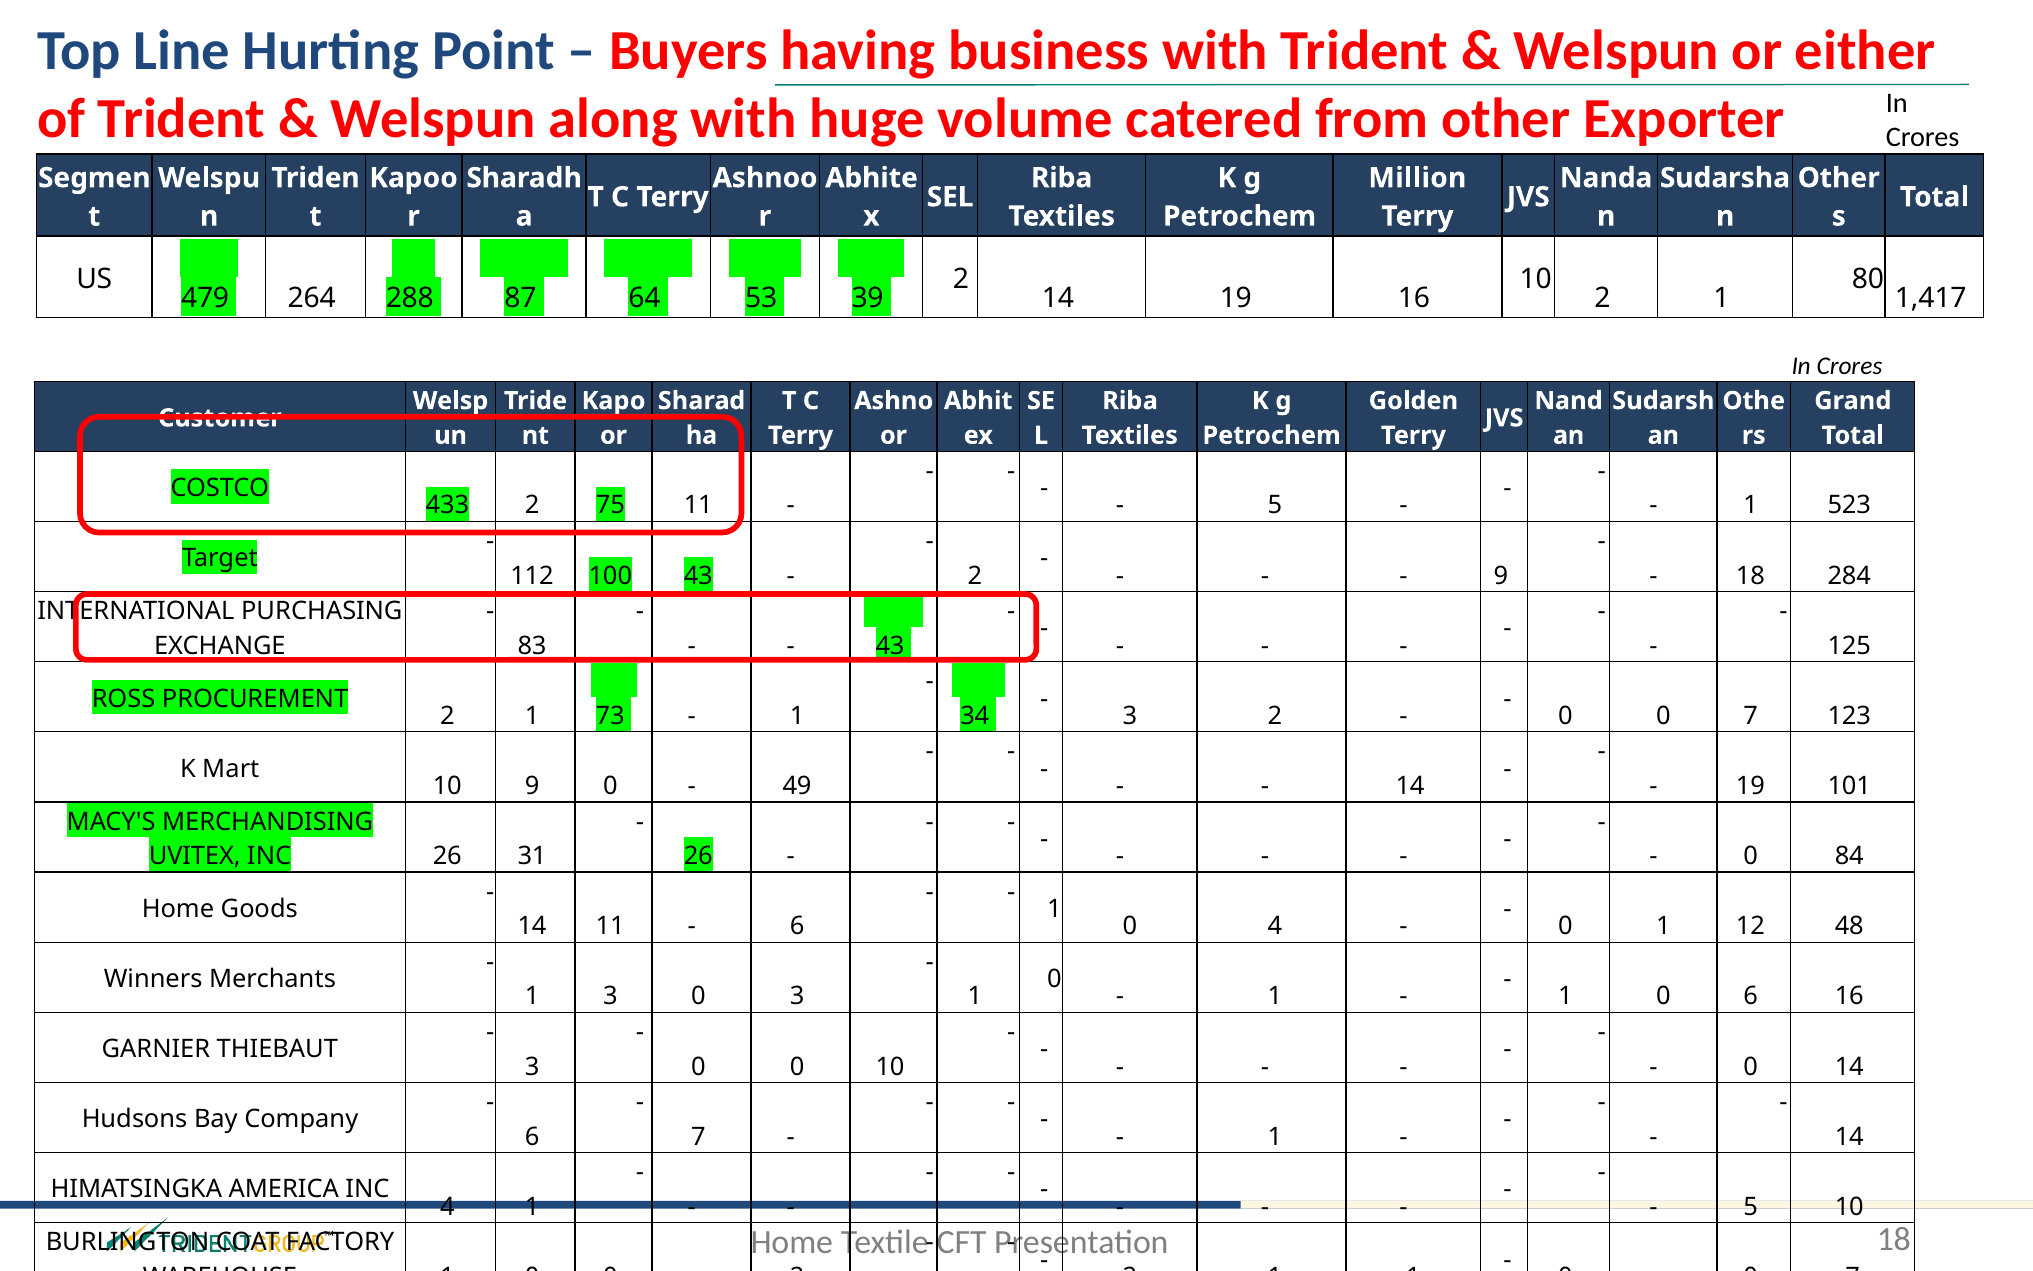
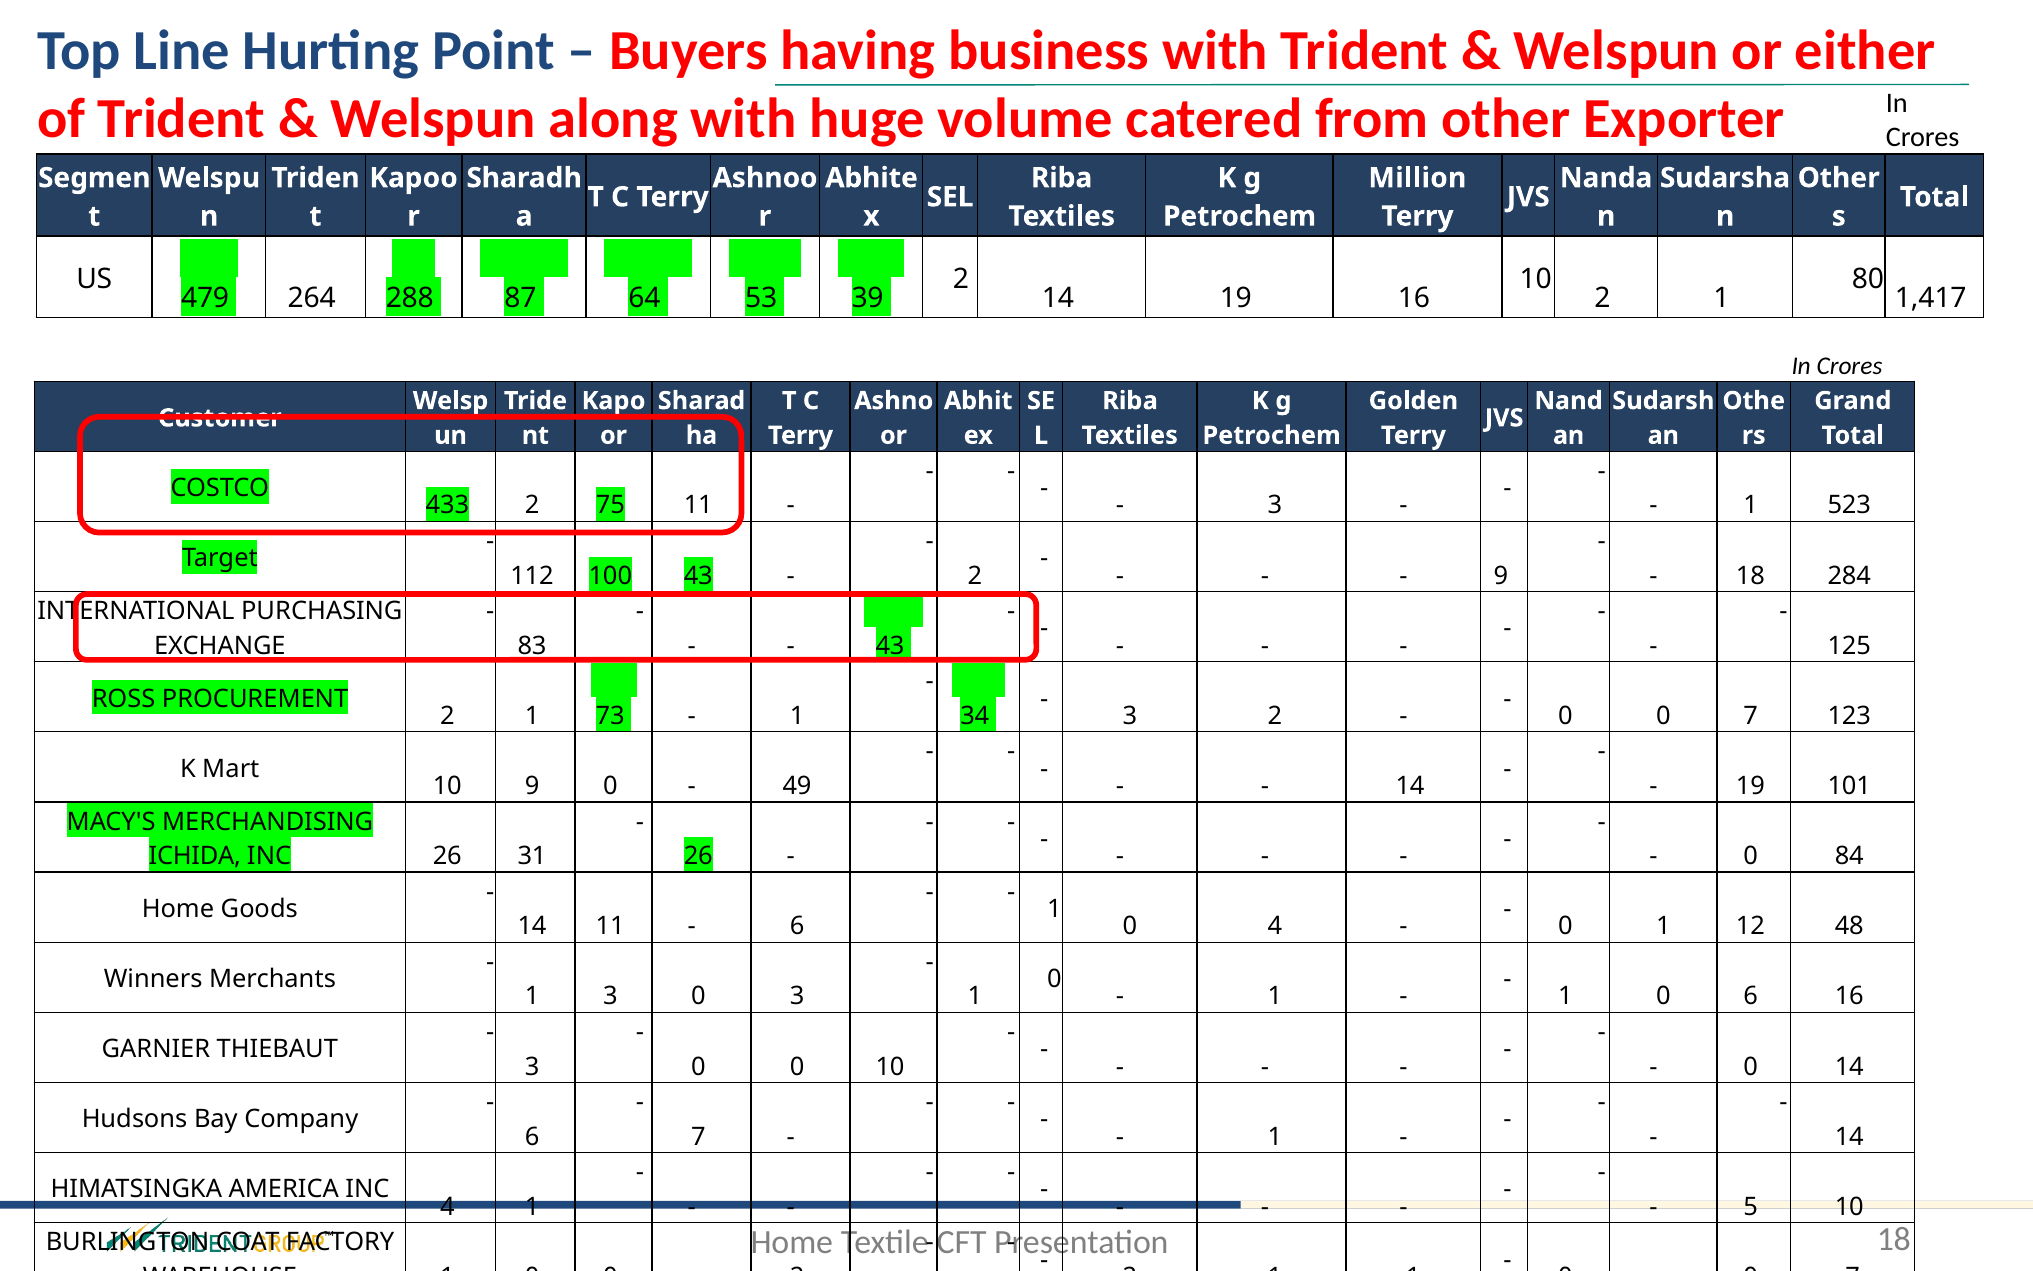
5: 5 -> 3 (1275, 505)
UVITEX: UVITEX -> ICHIDA (195, 856)
